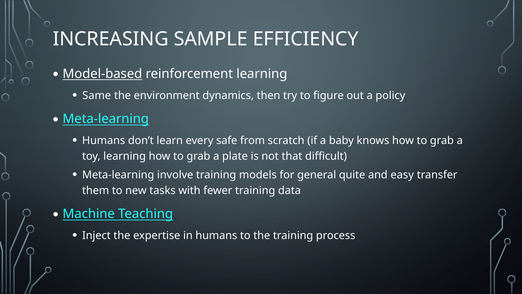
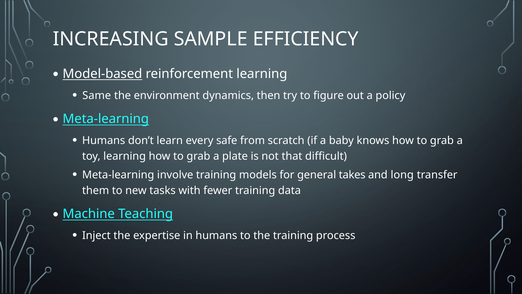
quite: quite -> takes (352, 175)
easy: easy -> long (402, 175)
